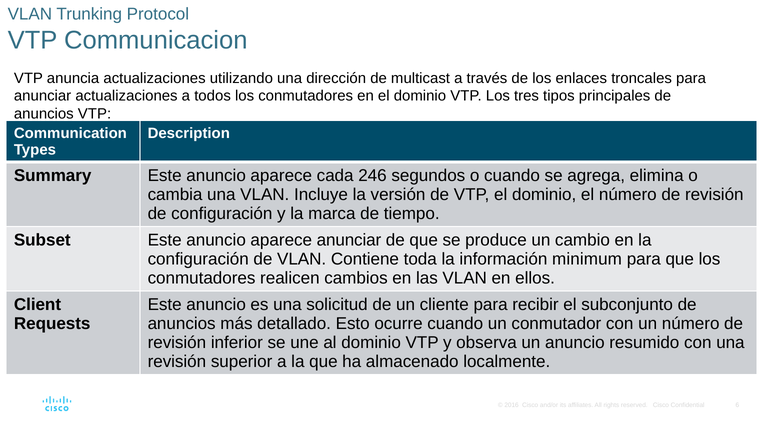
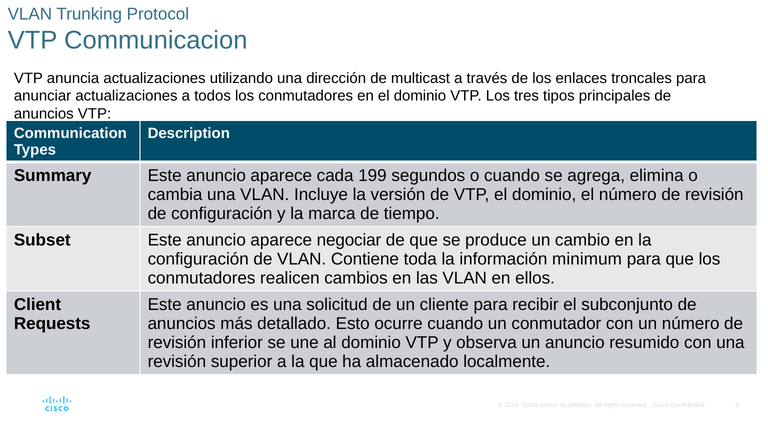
246: 246 -> 199 (372, 176)
aparece anunciar: anunciar -> negociar (349, 240)
